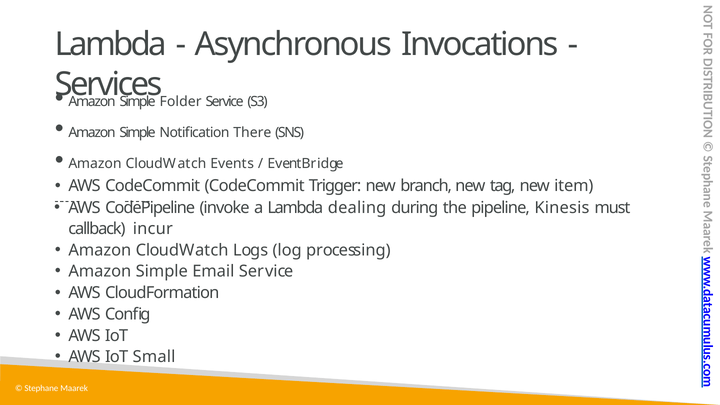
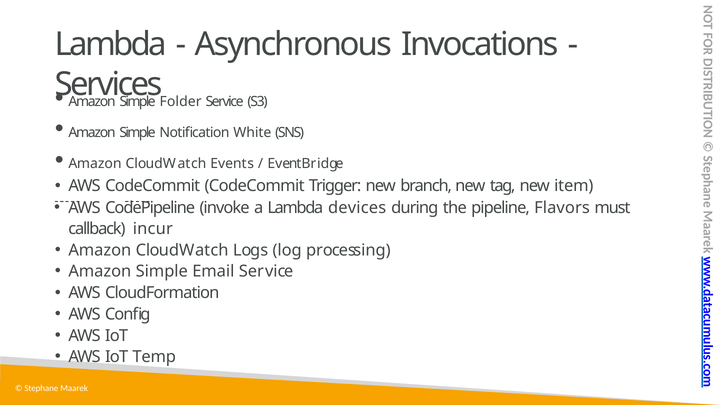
There: There -> White (252, 133)
dealing: dealing -> devices (357, 208)
Kinesis: Kinesis -> Flavors (562, 208)
Small: Small -> Temp (154, 357)
